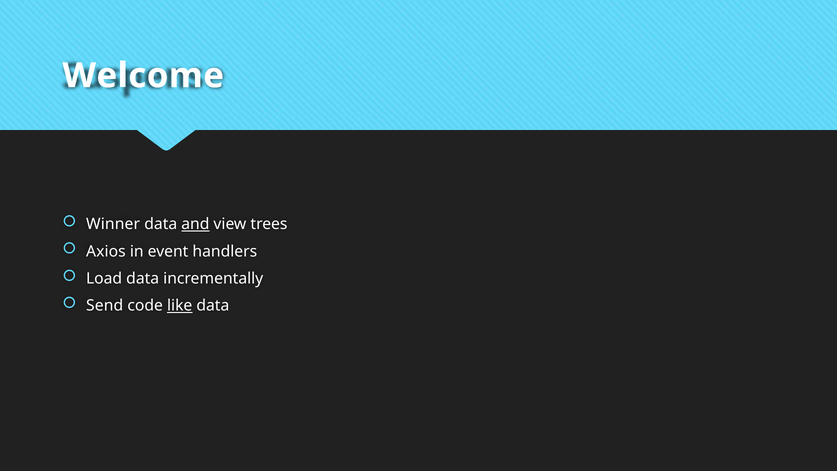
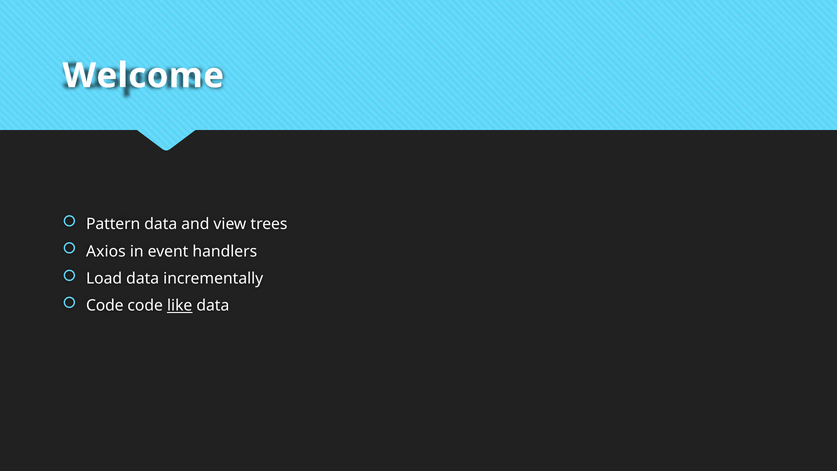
Winner: Winner -> Pattern (113, 224)
and underline: present -> none (195, 224)
Send: Send -> Code (105, 306)
